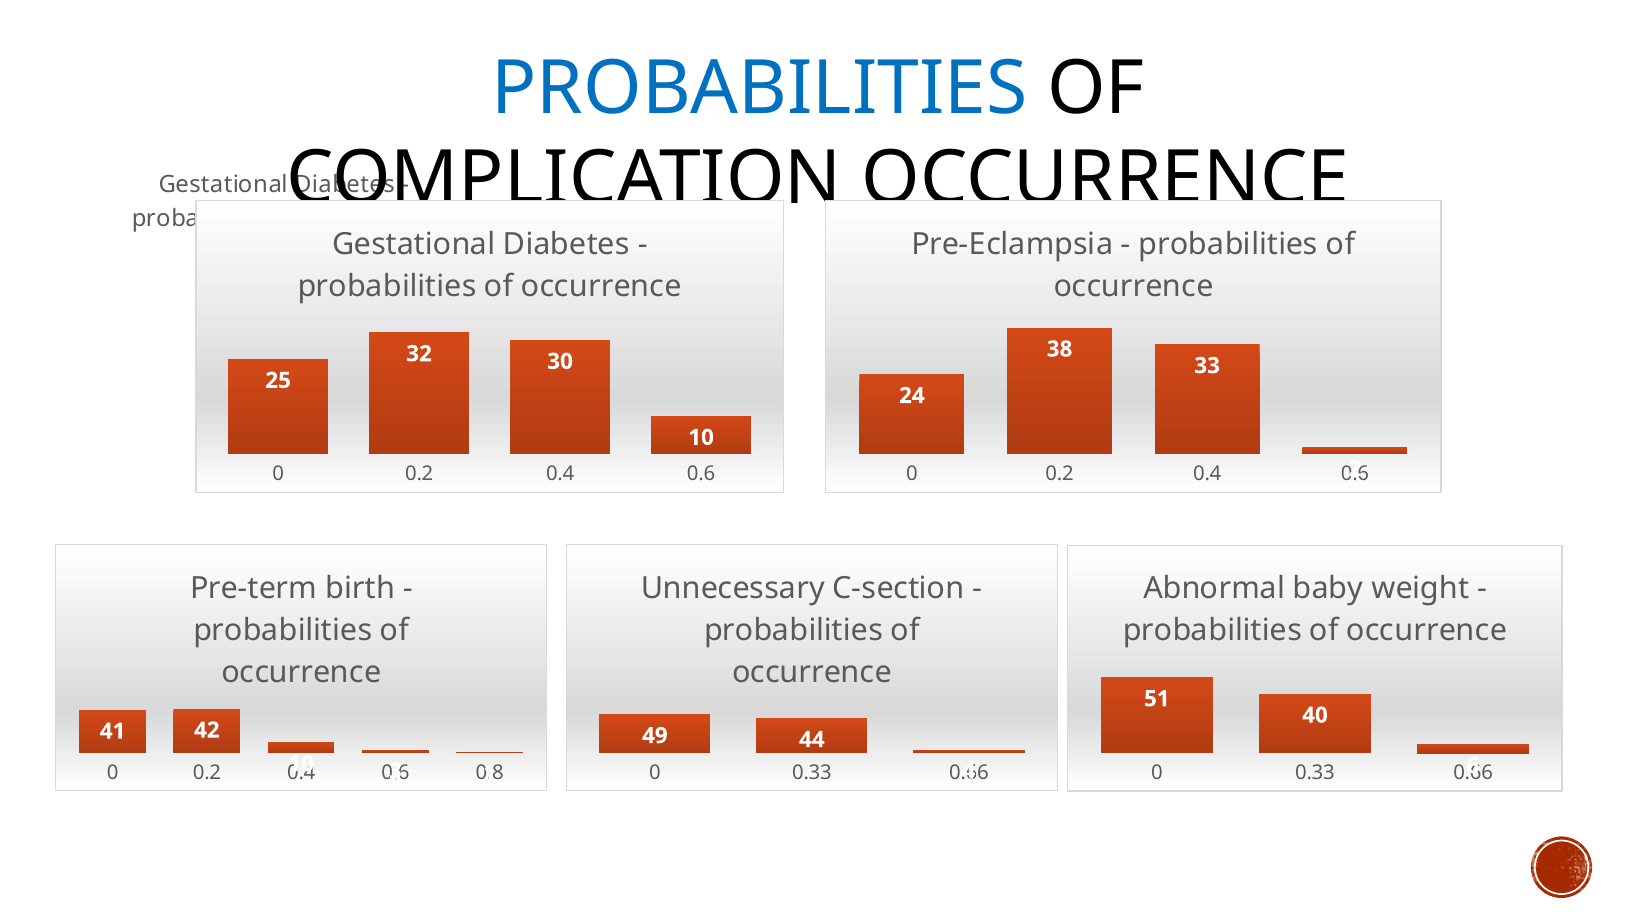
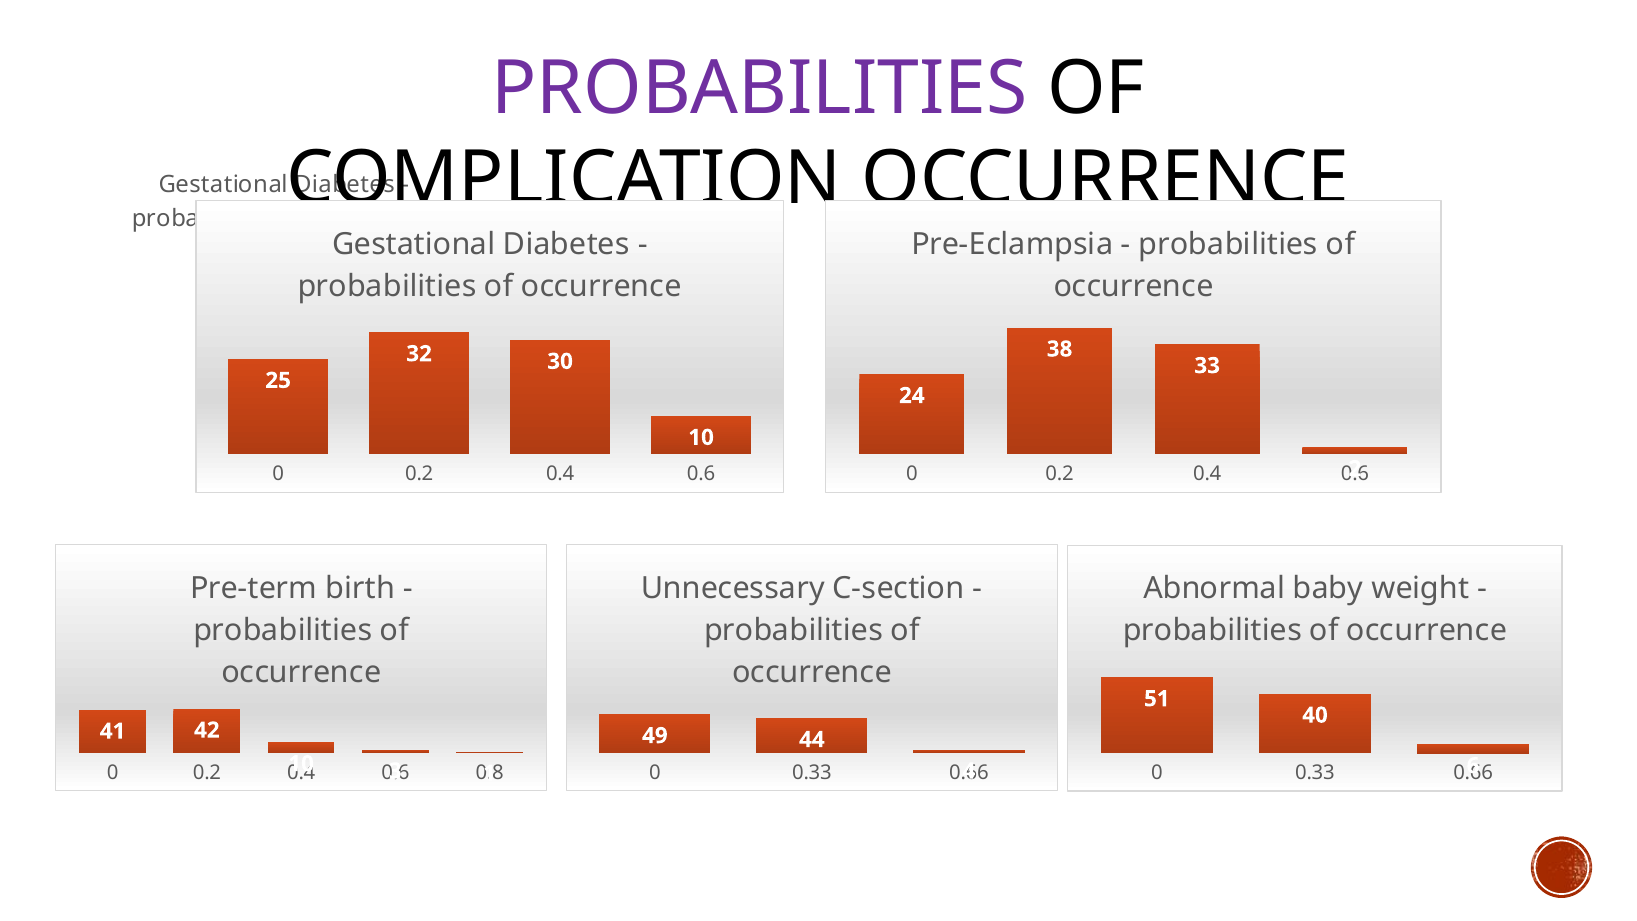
PROBABILITIES colour: blue -> purple (760, 89)
